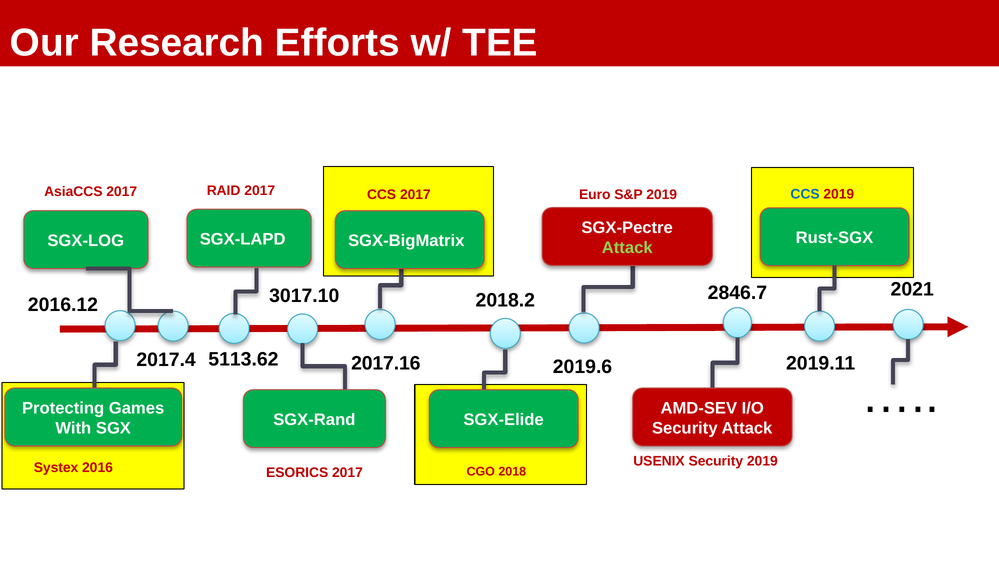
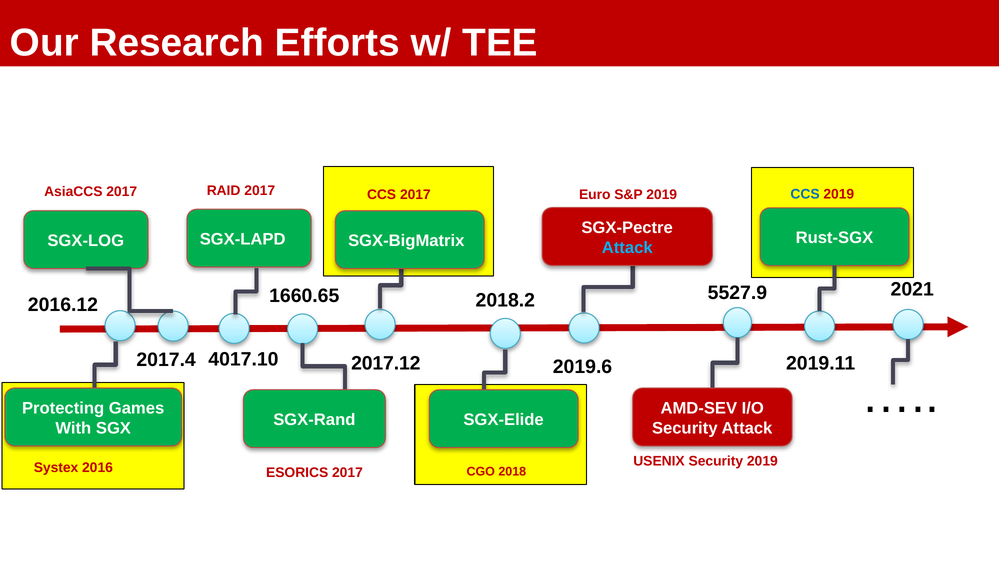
Attack colour: light green -> light blue (627, 248)
2846.7: 2846.7 -> 5527.9 (737, 293)
3017.10: 3017.10 -> 1660.65 (304, 296)
5113.62: 5113.62 -> 4017.10 (243, 359)
2017.16: 2017.16 -> 2017.12 (386, 363)
